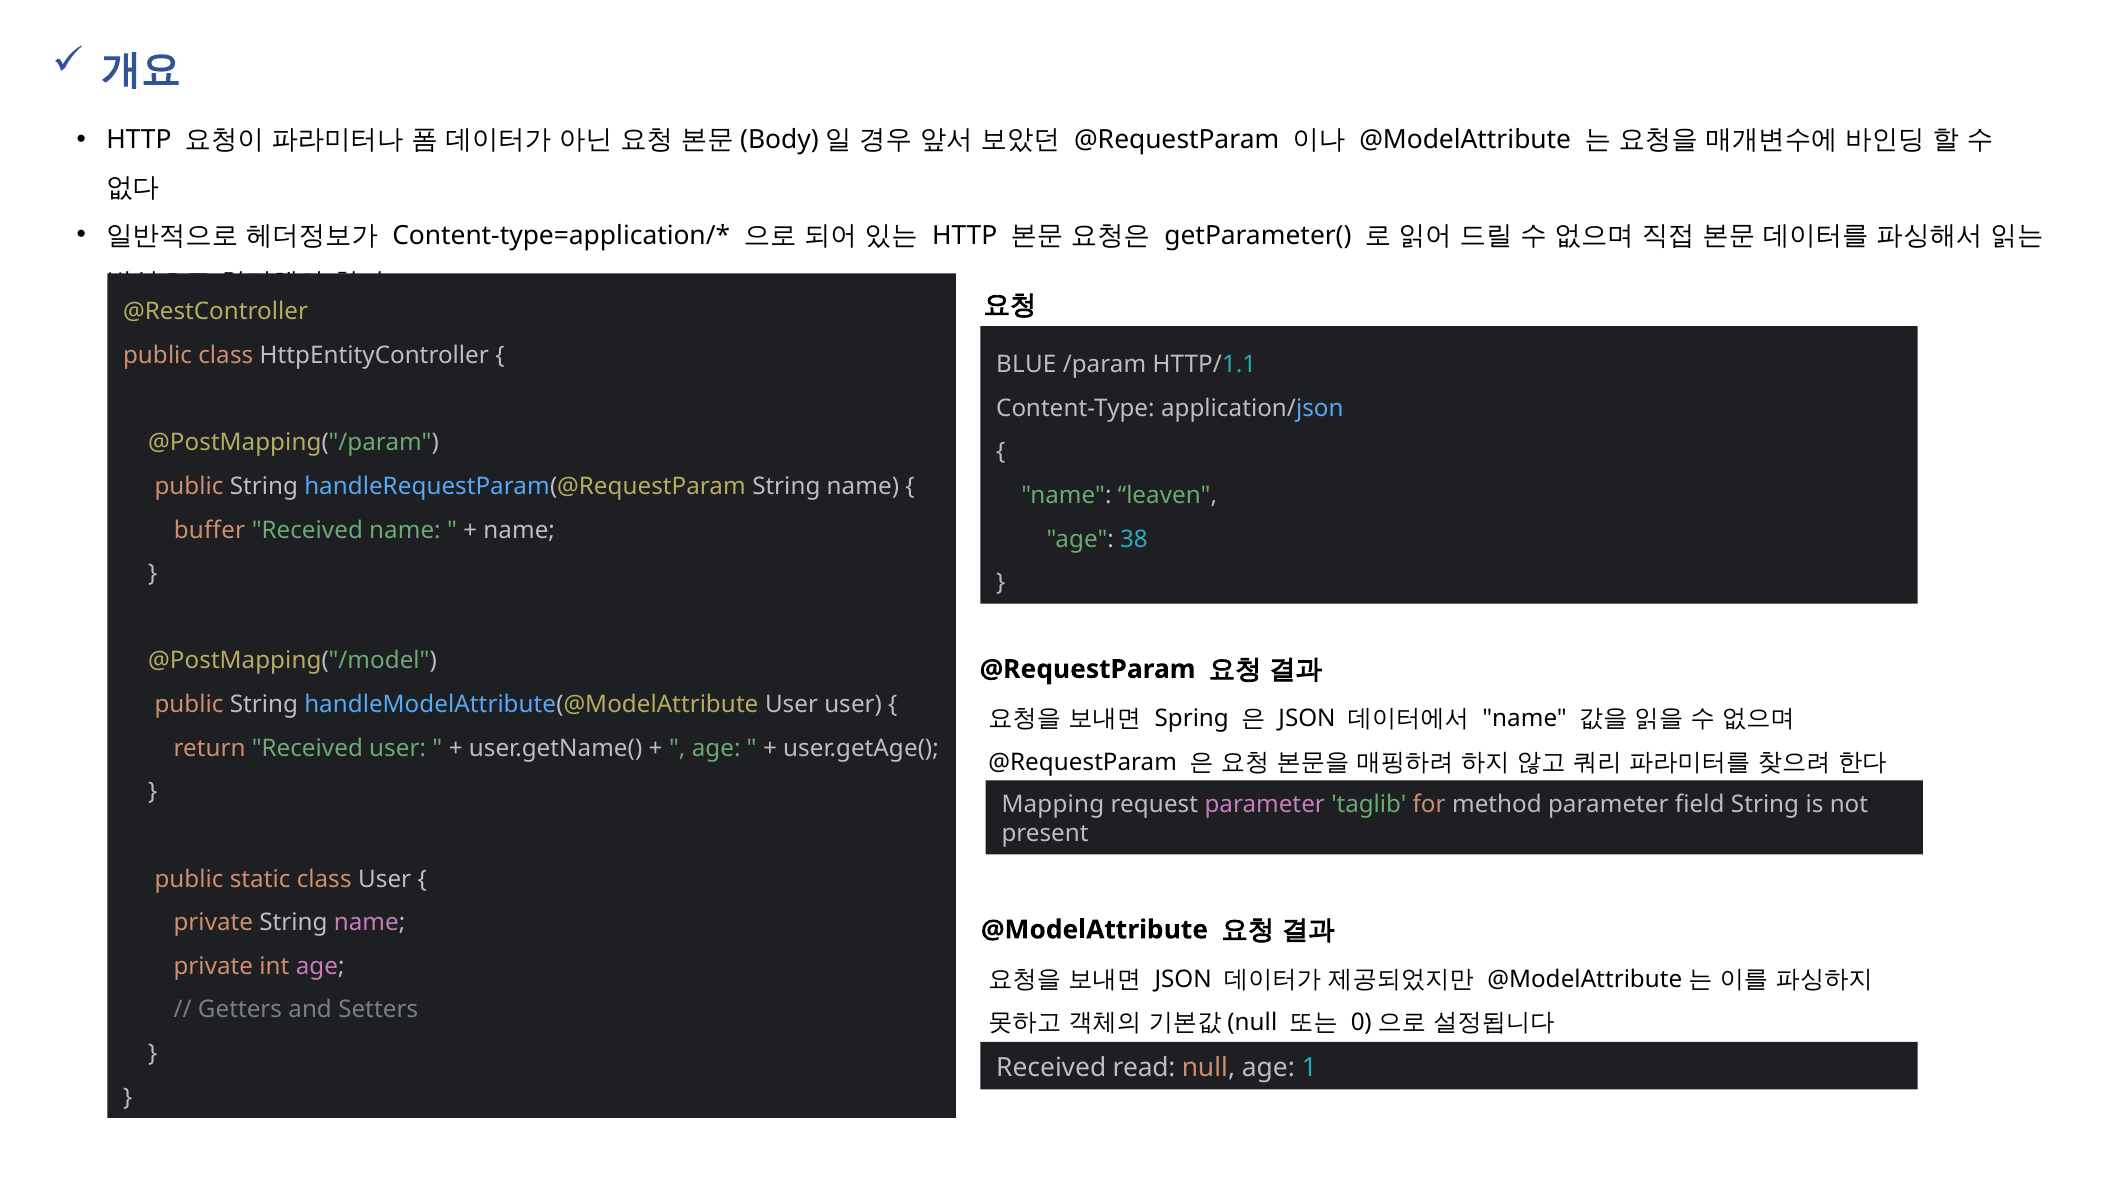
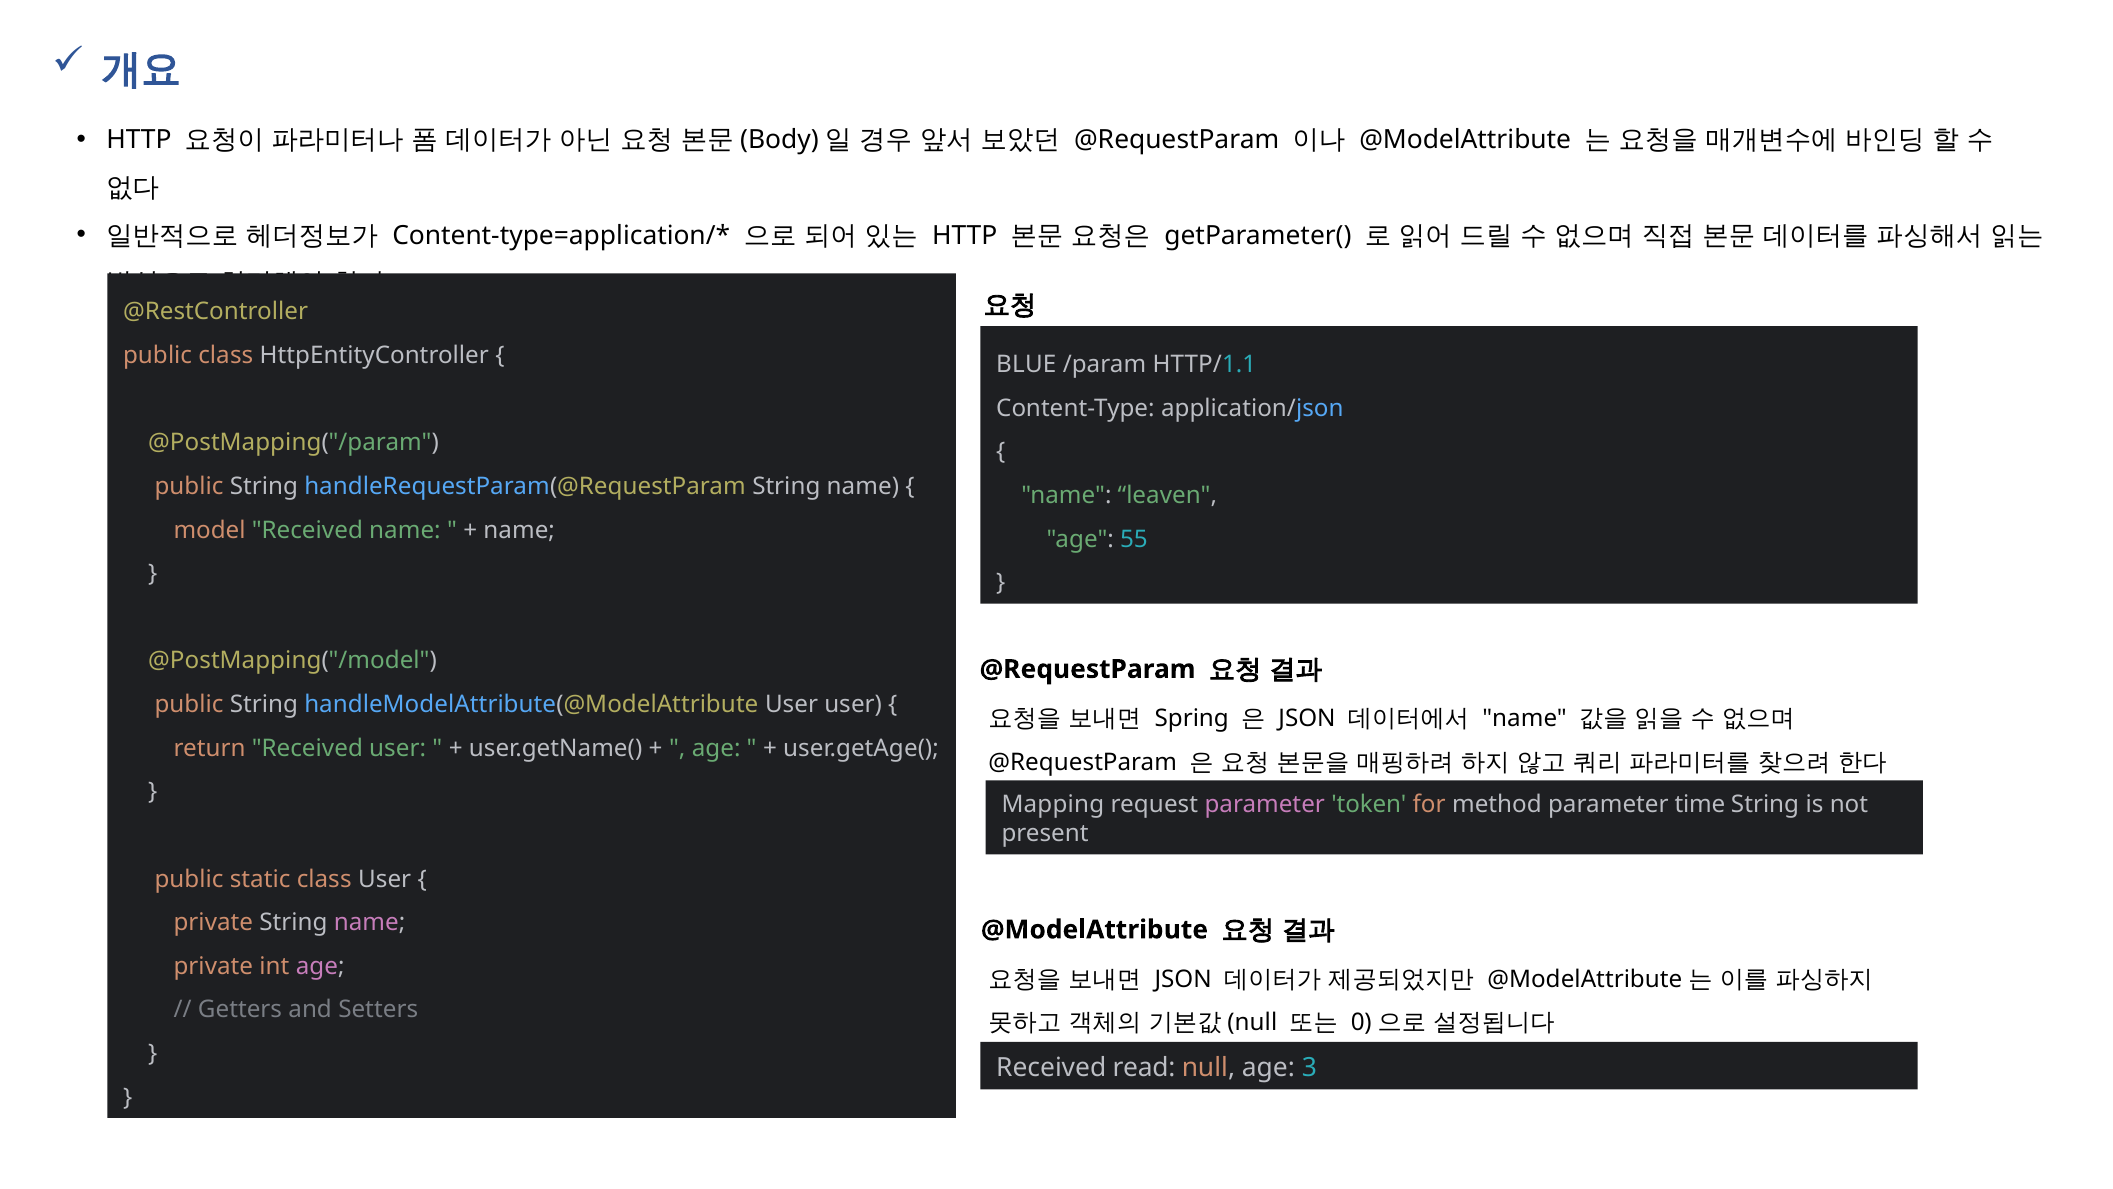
buffer: buffer -> model (210, 530)
38: 38 -> 55 (1134, 539)
taglib: taglib -> token (1369, 804)
field: field -> time (1700, 804)
1: 1 -> 3 (1309, 1067)
